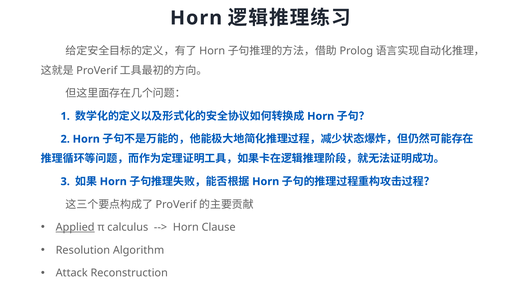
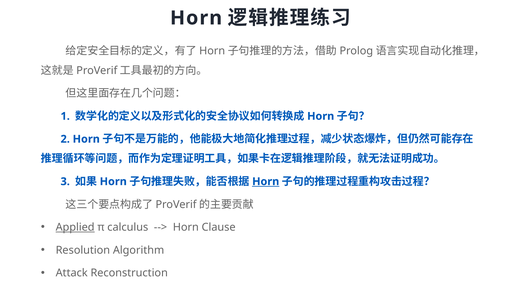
Horn underline: none -> present (266, 182)
